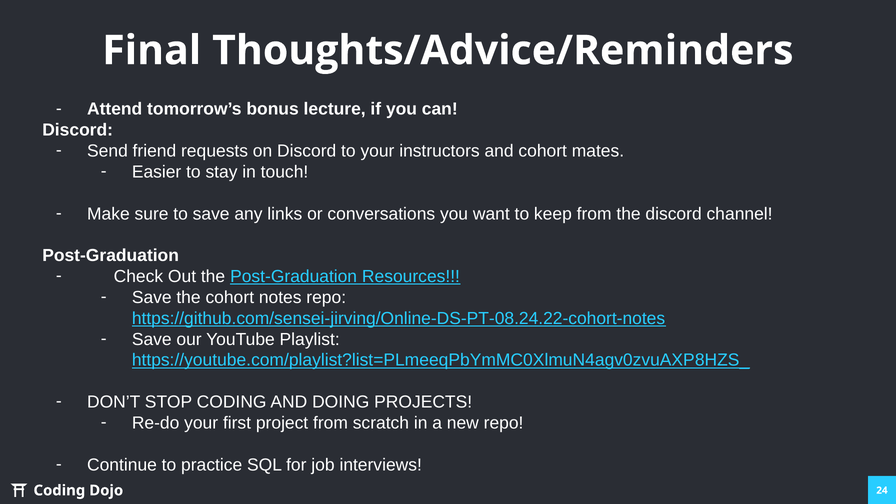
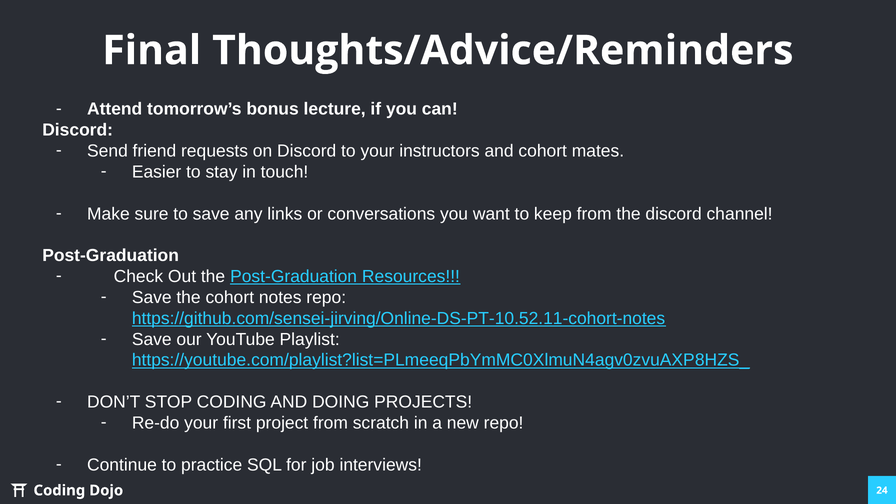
https://github.com/sensei-jirving/Online-DS-PT-08.24.22-cohort-notes: https://github.com/sensei-jirving/Online-DS-PT-08.24.22-cohort-notes -> https://github.com/sensei-jirving/Online-DS-PT-10.52.11-cohort-notes (399, 318)
